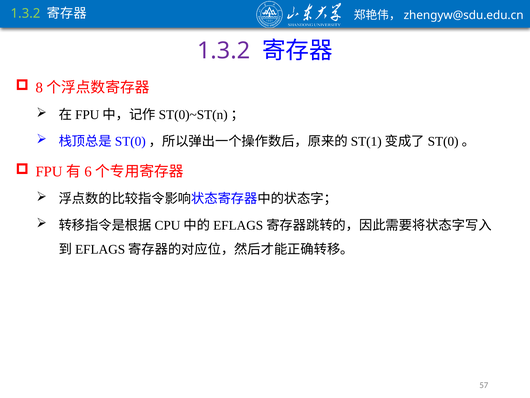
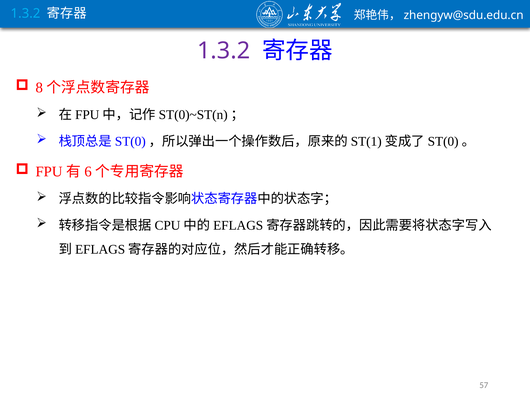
1.3.2 colour: light green -> light blue (25, 14)
